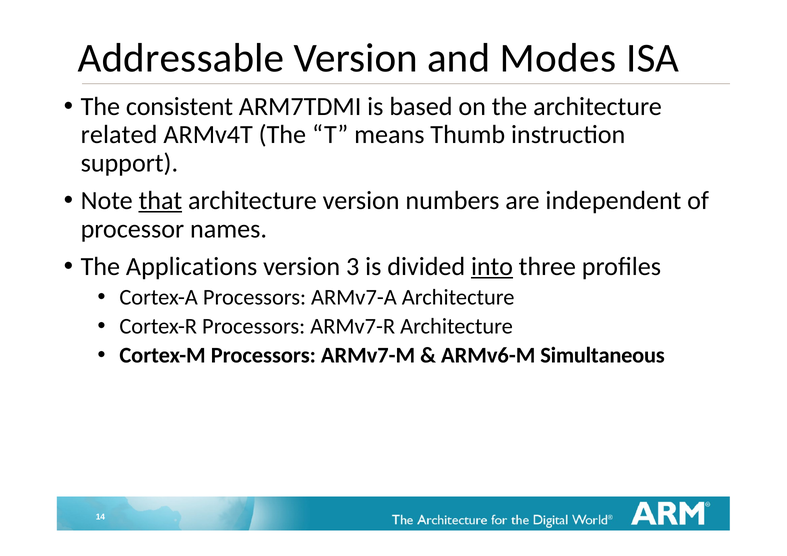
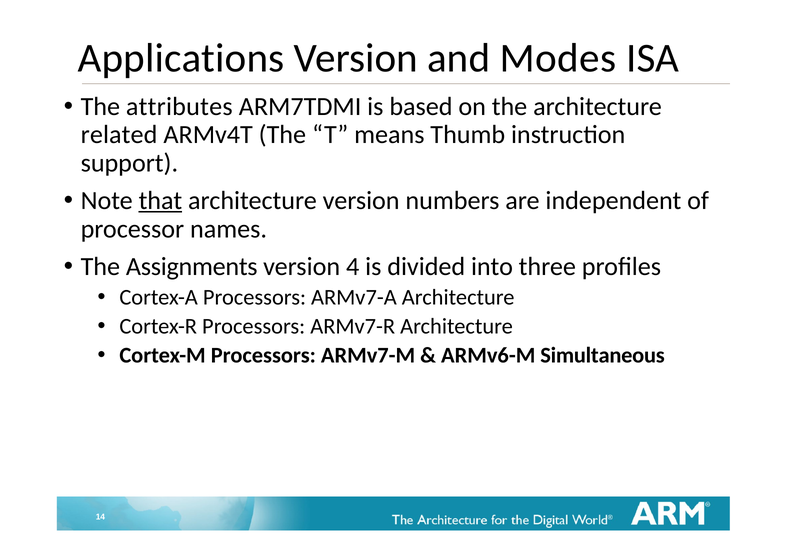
Addressable: Addressable -> Applications (181, 58)
consistent: consistent -> attributes (179, 107)
Applications: Applications -> Assignments (192, 267)
3: 3 -> 4 (353, 267)
into underline: present -> none (492, 267)
